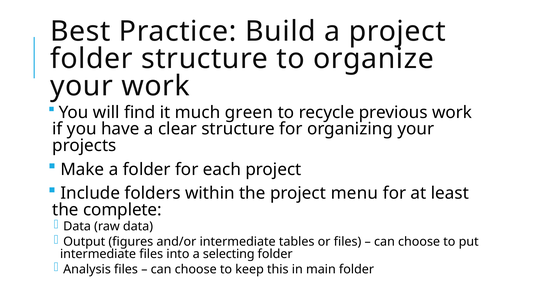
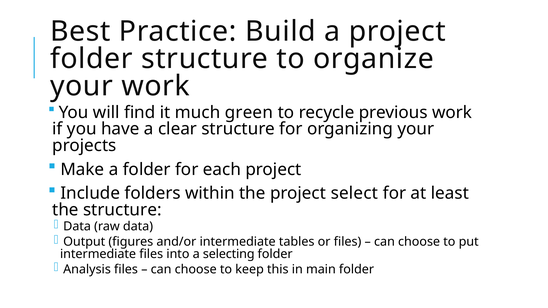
menu: menu -> select (354, 193)
the complete: complete -> structure (122, 210)
